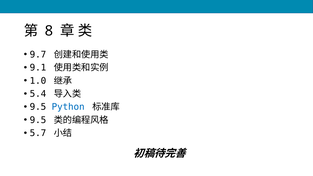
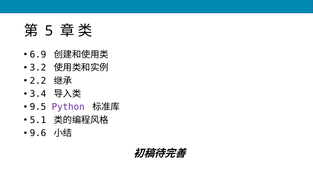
8: 8 -> 5 (49, 31)
9.7: 9.7 -> 6.9 (38, 55)
9.1: 9.1 -> 3.2 (38, 68)
1.0: 1.0 -> 2.2 (38, 81)
5.4: 5.4 -> 3.4 (38, 94)
Python colour: blue -> purple (68, 107)
9.5: 9.5 -> 5.1 (38, 120)
5.7: 5.7 -> 9.6 (38, 133)
